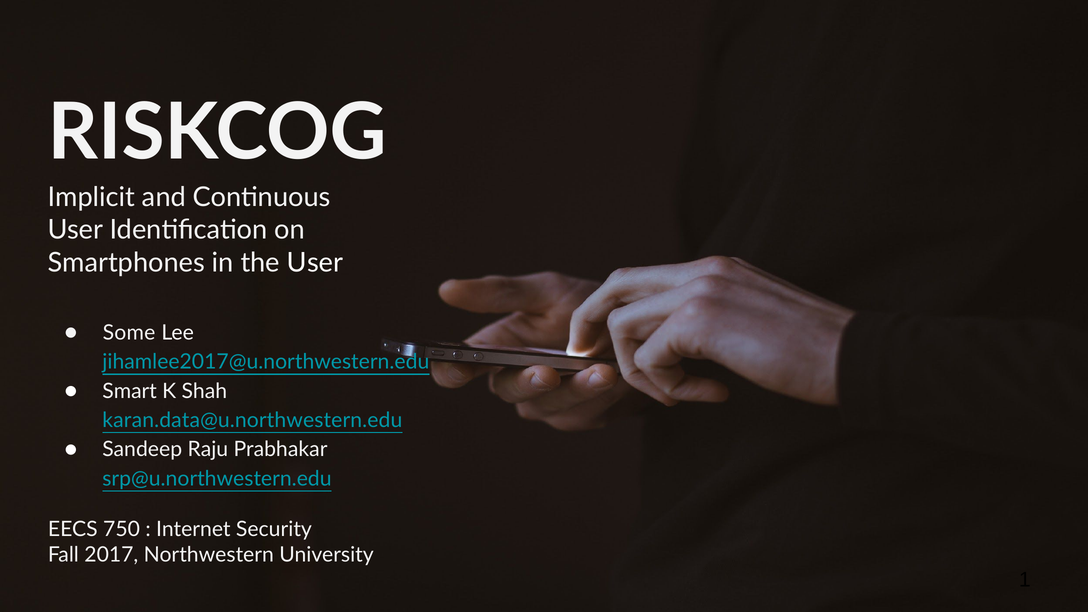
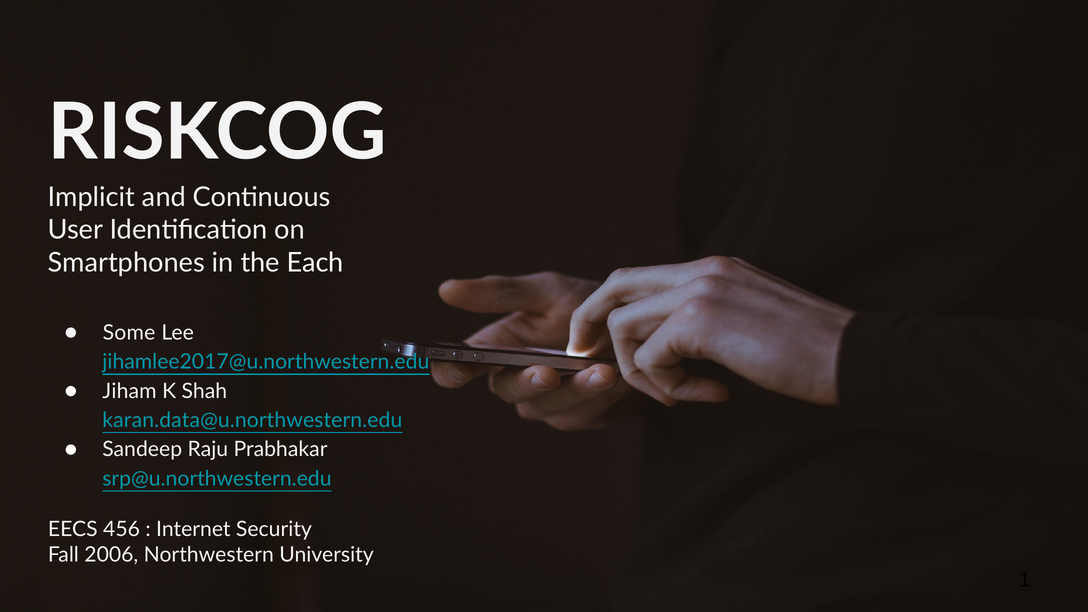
the User: User -> Each (315, 263)
Smart: Smart -> Jiham (129, 391)
750: 750 -> 456 (122, 529)
2017: 2017 -> 2006 (111, 555)
